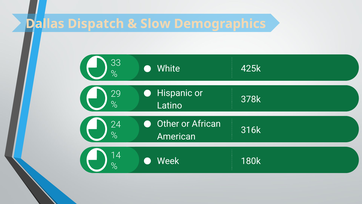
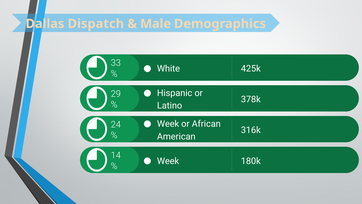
Slow: Slow -> Male (156, 24)
Other: Other -> Week (168, 124)
